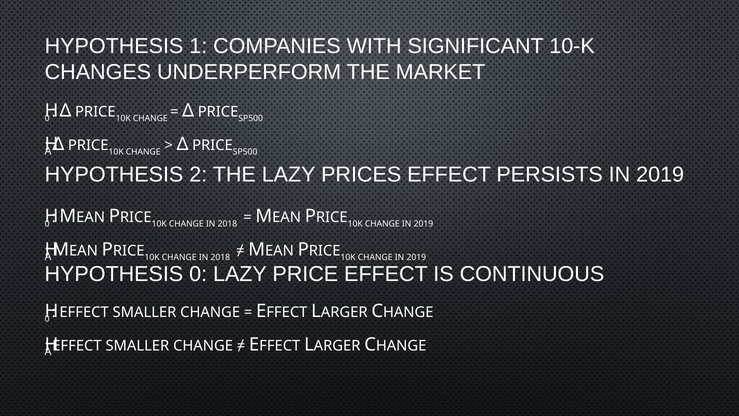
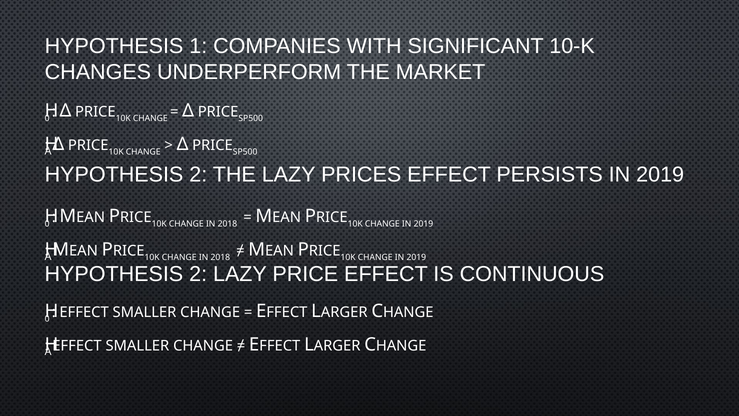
0: 0 -> 2 (198, 274)
